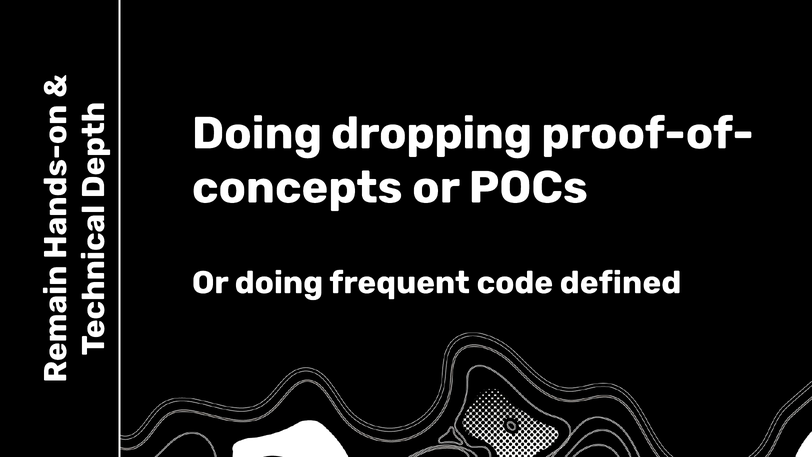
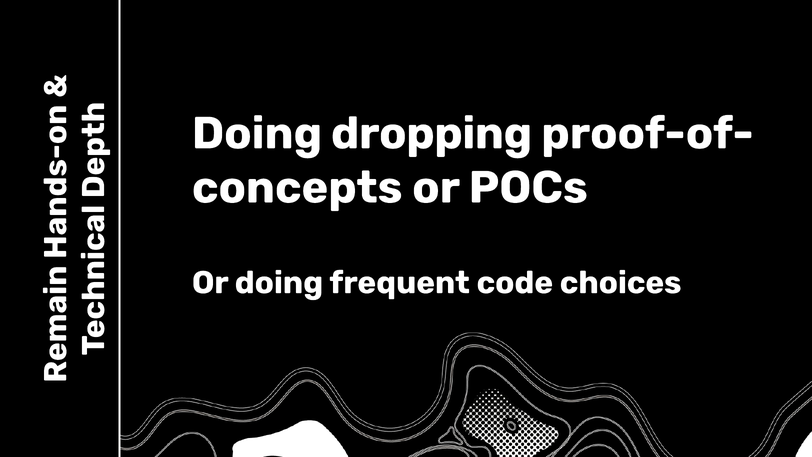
defined: defined -> choices (621, 283)
